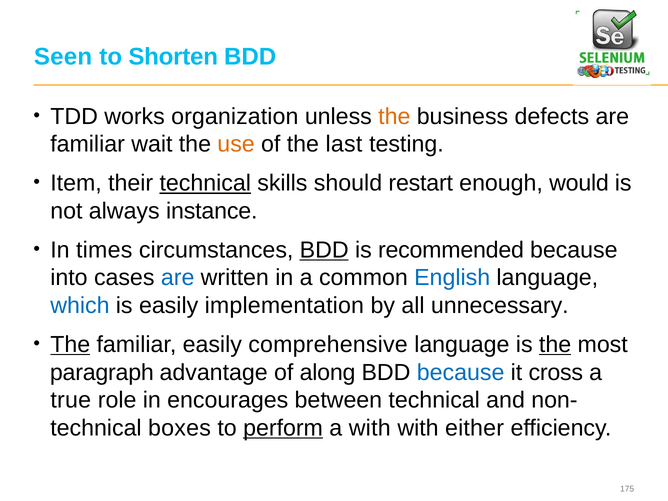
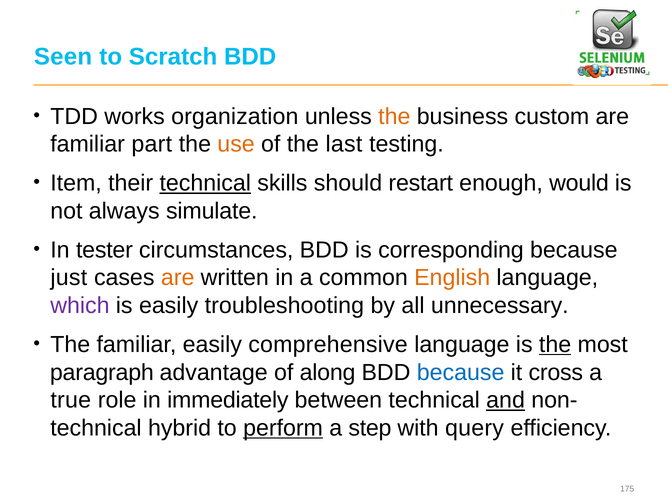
Shorten: Shorten -> Scratch (173, 57)
defects: defects -> custom (552, 116)
wait: wait -> part (152, 144)
instance: instance -> simulate (212, 211)
times: times -> tester (104, 250)
BDD underline: present -> none (324, 250)
recommended: recommended -> corresponding (451, 250)
into: into -> just (69, 278)
are colour: blue -> orange (178, 278)
English colour: blue -> orange (452, 278)
which colour: blue -> purple (80, 306)
implementation: implementation -> troubleshooting (284, 306)
The underline: present -> none (70, 345)
encourages: encourages -> immediately (228, 400)
and underline: none -> present (506, 400)
boxes: boxes -> hybrid (180, 428)
a with: with -> step (370, 428)
either: either -> query (475, 428)
